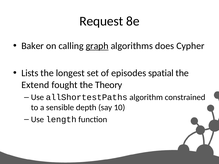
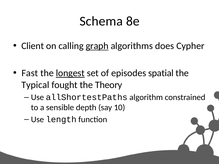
Request: Request -> Schema (101, 21)
Baker: Baker -> Client (33, 46)
Lists: Lists -> Fast (30, 73)
longest underline: none -> present (70, 73)
Extend: Extend -> Typical (35, 85)
